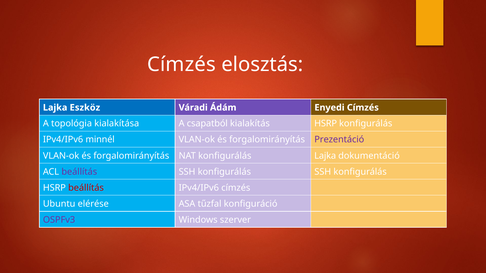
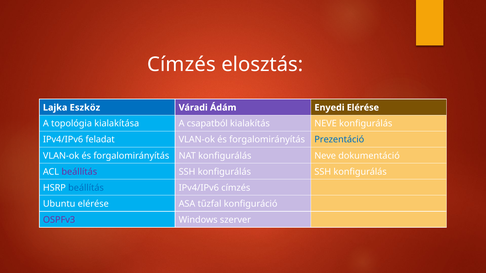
Enyedi Címzés: Címzés -> Elérése (363, 108)
kialakítás HSRP: HSRP -> NEVE (326, 124)
minnél: minnél -> feladat (100, 140)
Prezentáció colour: purple -> blue (339, 140)
konfigurálás Lajka: Lajka -> Neve (325, 156)
beállítás colour: red -> blue (86, 188)
